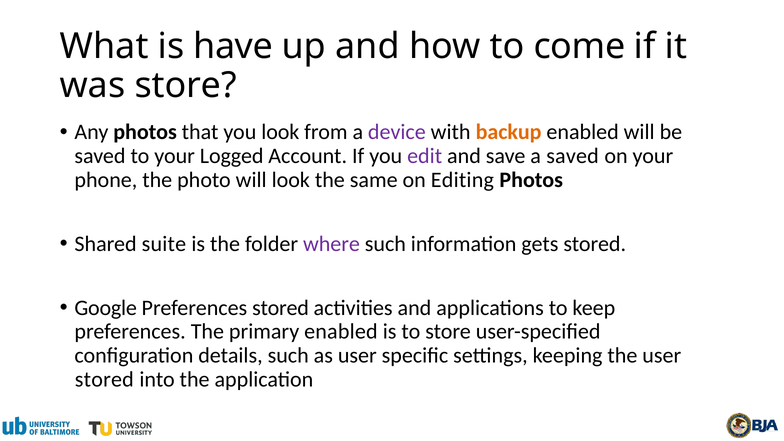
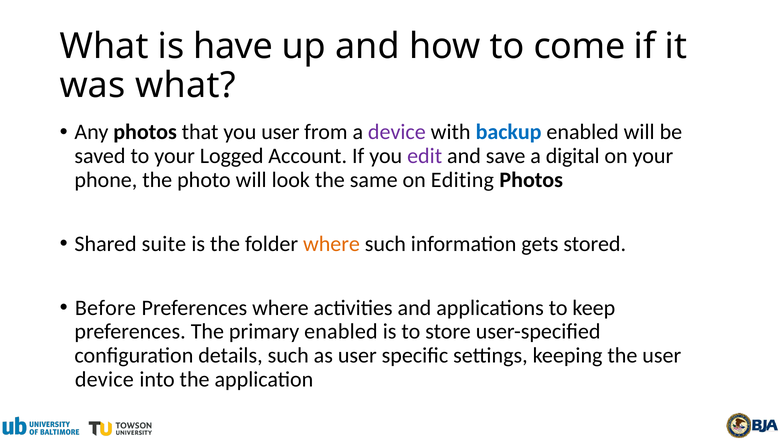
was store: store -> what (185, 85)
you look: look -> user (280, 132)
backup colour: orange -> blue (509, 132)
a saved: saved -> digital (573, 156)
where colour: purple -> orange (331, 244)
Google: Google -> Before (105, 308)
Preferences stored: stored -> where (280, 308)
stored: stored -> device (104, 379)
